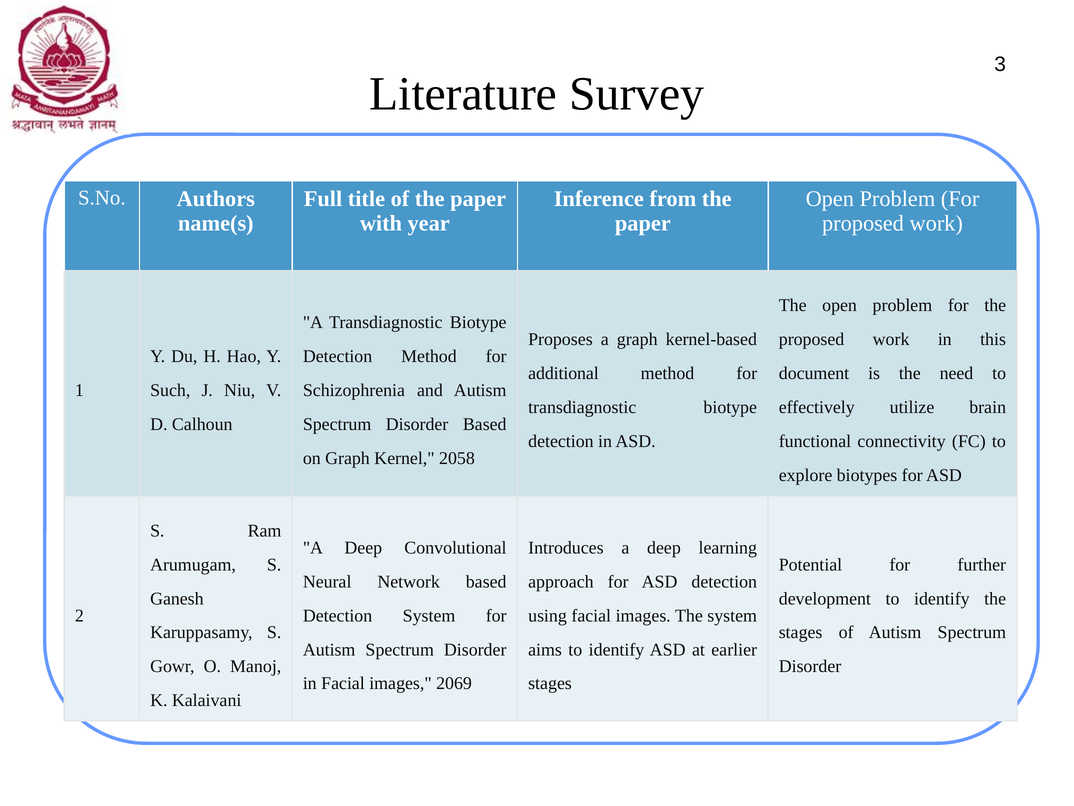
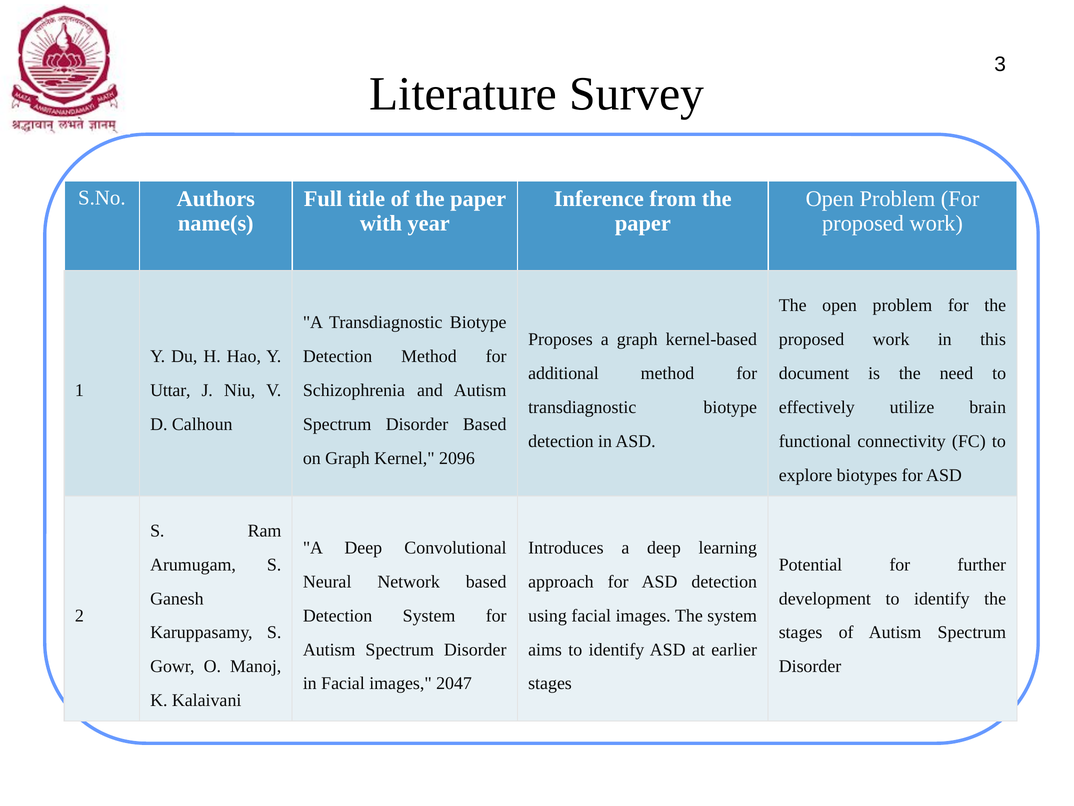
Such: Such -> Uttar (170, 390)
2058: 2058 -> 2096 (457, 458)
2069: 2069 -> 2047 (454, 683)
